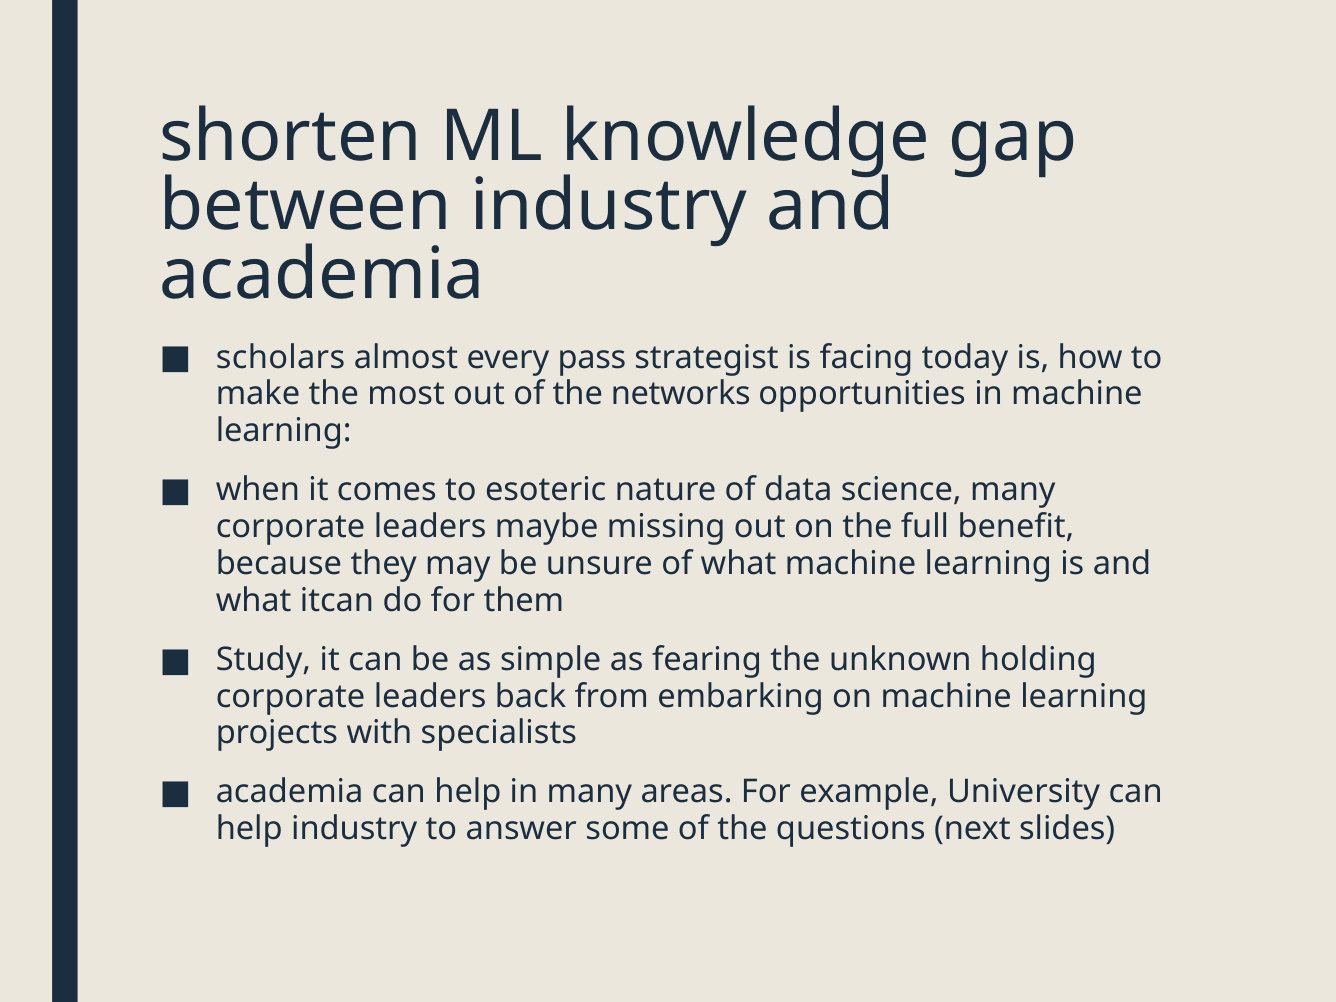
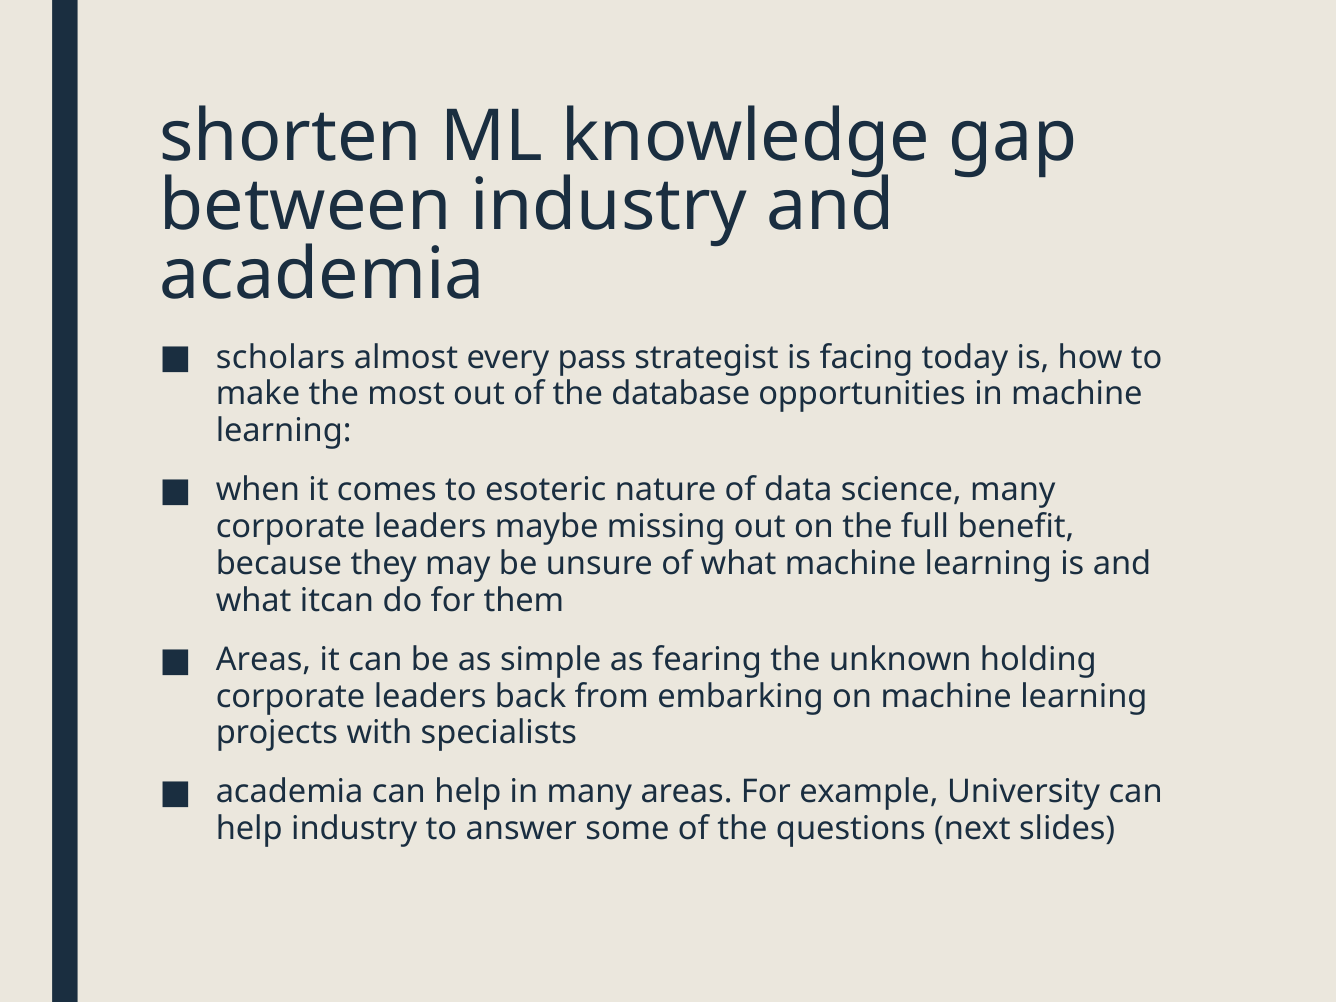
networks: networks -> database (681, 394)
Study: Study -> Areas (264, 659)
